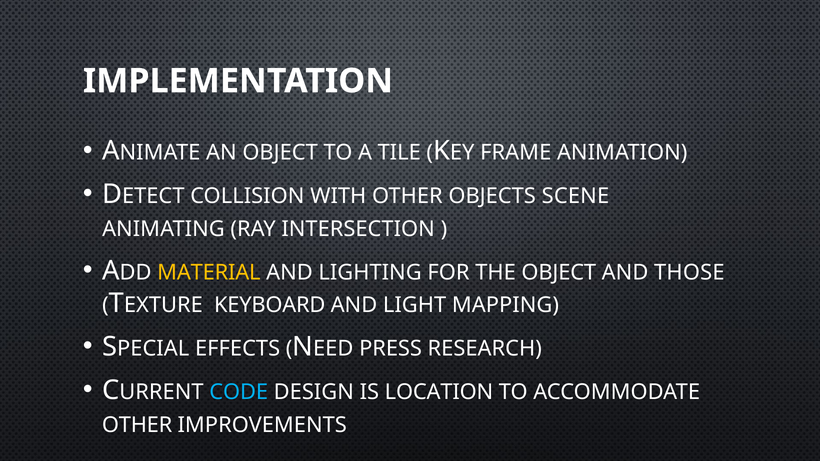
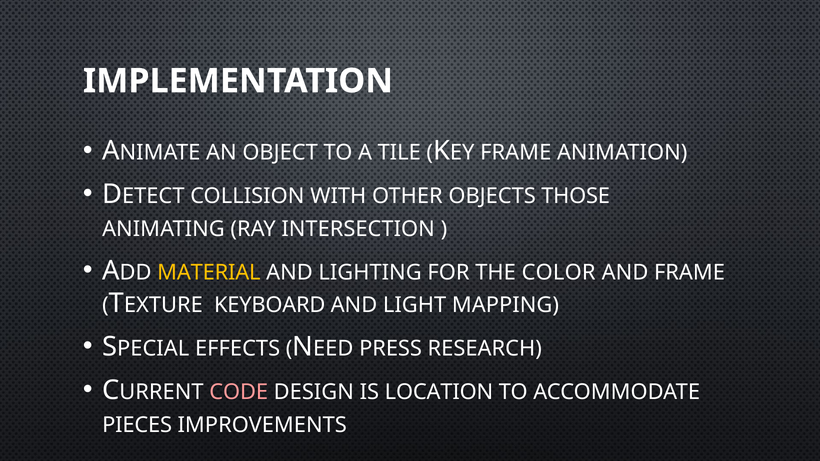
SCENE: SCENE -> THOSE (576, 196)
THE OBJECT: OBJECT -> COLOR (559, 273)
AND THOSE: THOSE -> FRAME (689, 273)
CODE colour: light blue -> pink (239, 392)
OTHER: OTHER -> PIECES (137, 425)
